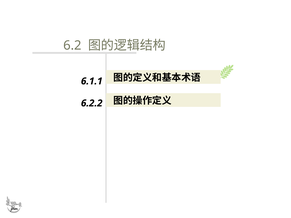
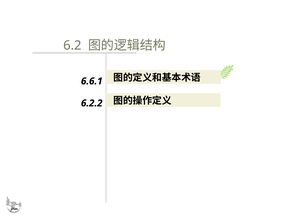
6.1.1: 6.1.1 -> 6.6.1 (92, 81)
